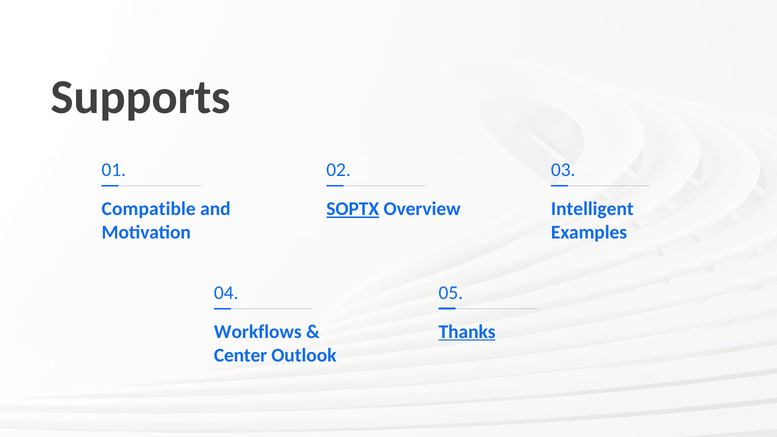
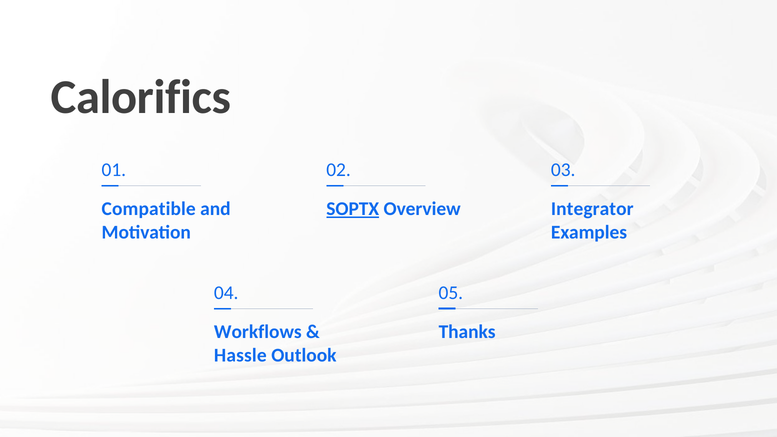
Supports: Supports -> Calorifics (141, 97)
Intelligent: Intelligent -> Integrator (592, 209)
Thanks underline: present -> none (467, 332)
Center: Center -> Hassle (240, 355)
